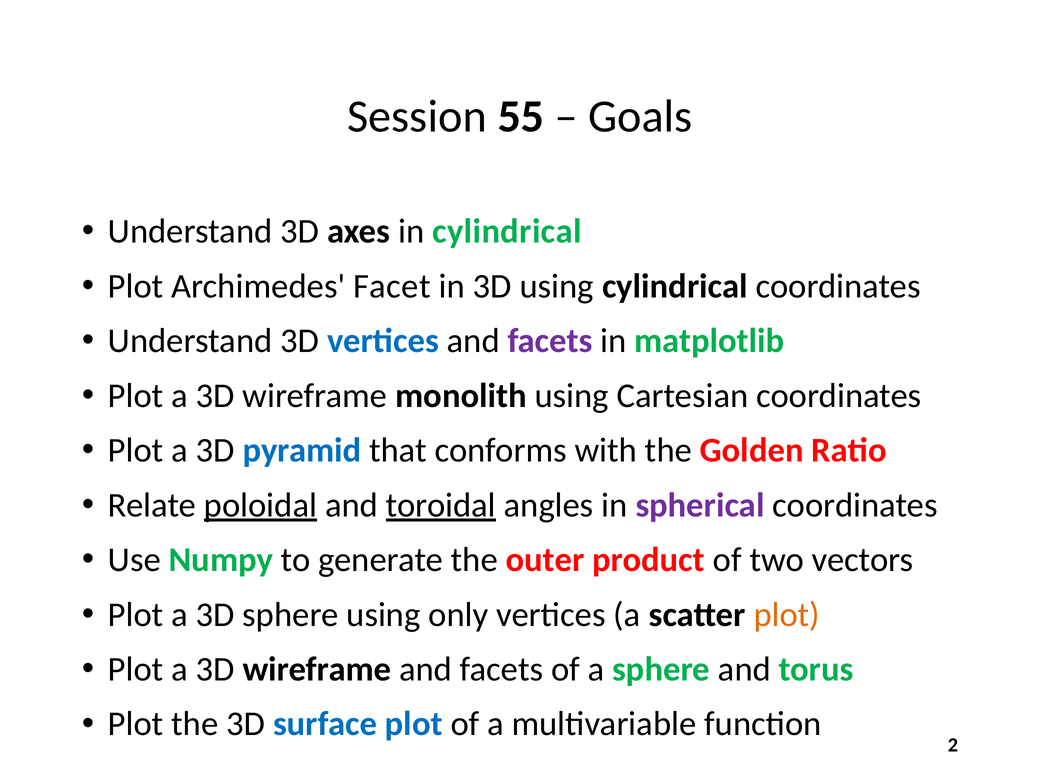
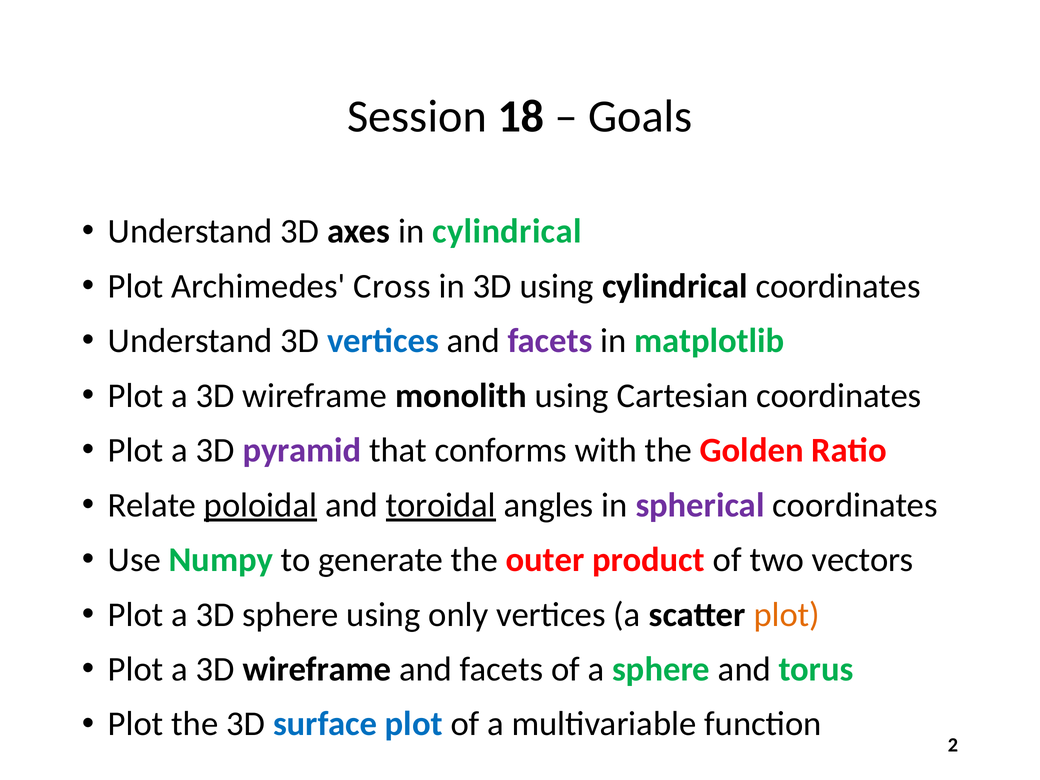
55: 55 -> 18 (521, 117)
Facet: Facet -> Cross (392, 286)
pyramid colour: blue -> purple (302, 450)
